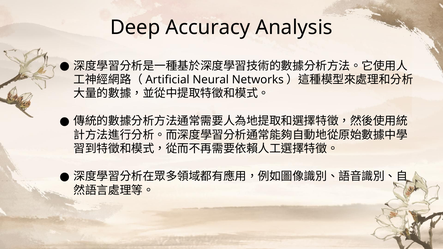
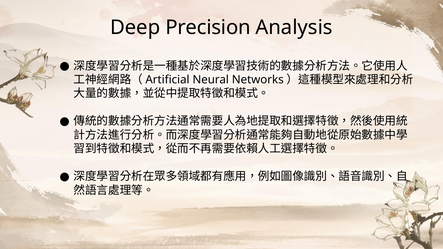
Accuracy: Accuracy -> Precision (208, 28)
